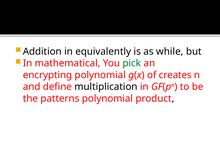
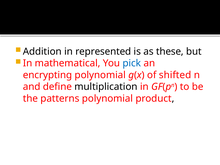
equivalently: equivalently -> represented (103, 51)
while: while -> these (170, 51)
pick colour: green -> blue (132, 63)
creates: creates -> shifted (175, 75)
